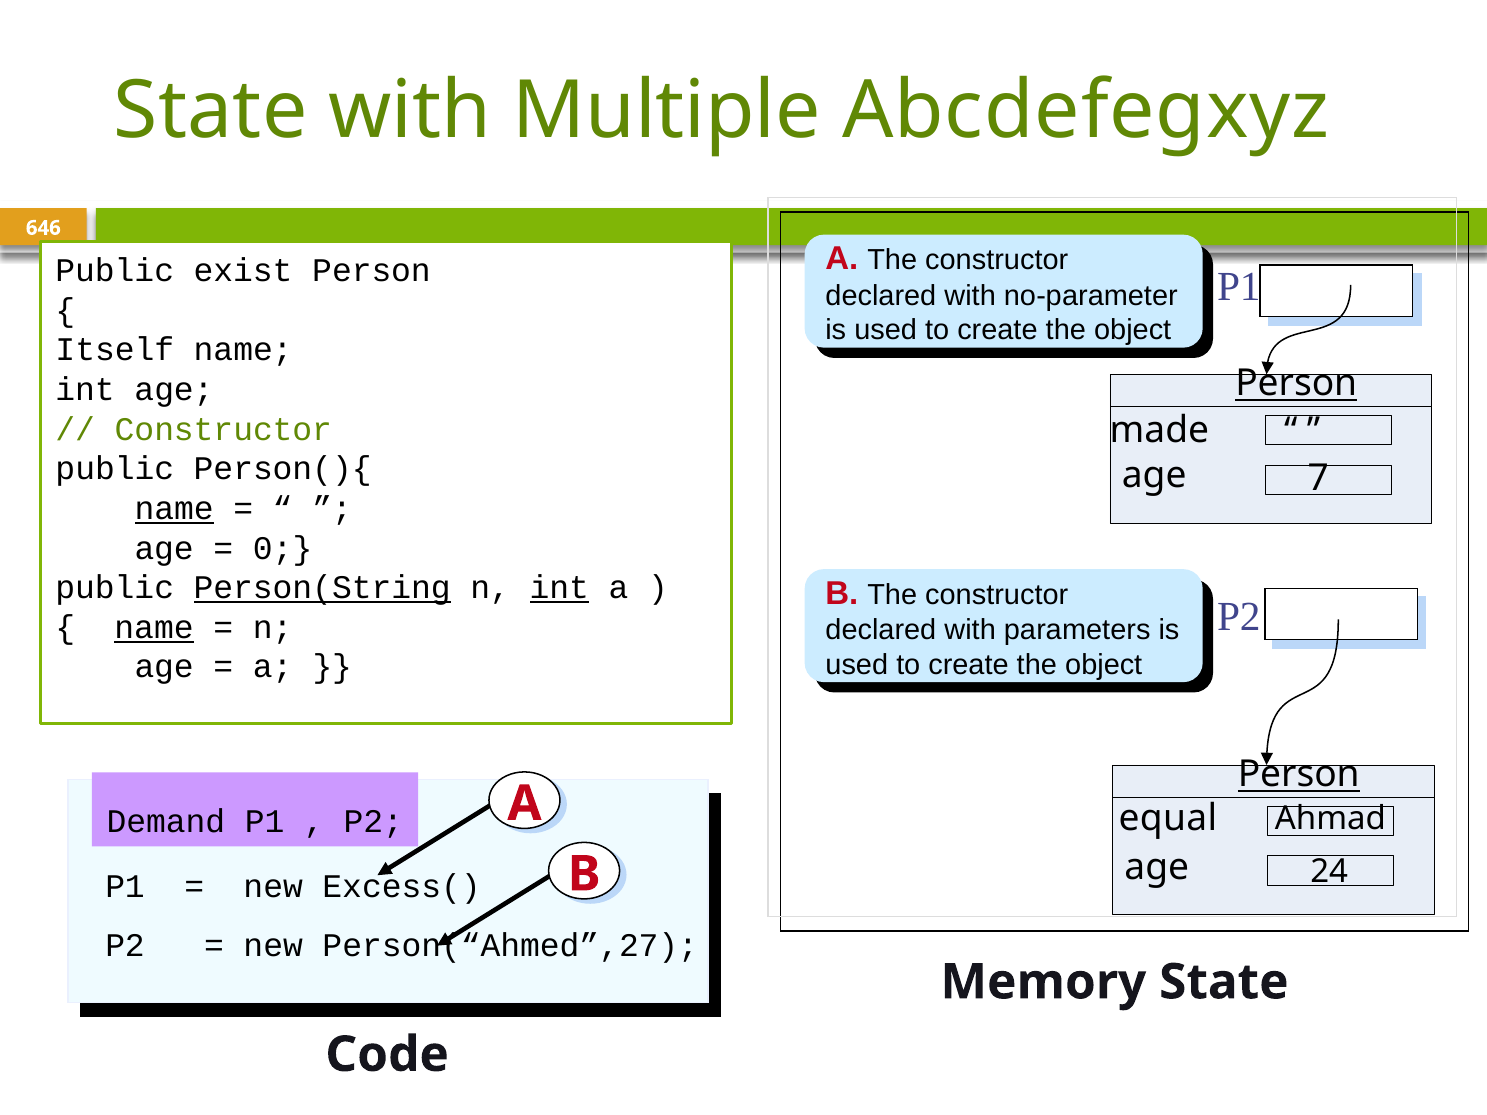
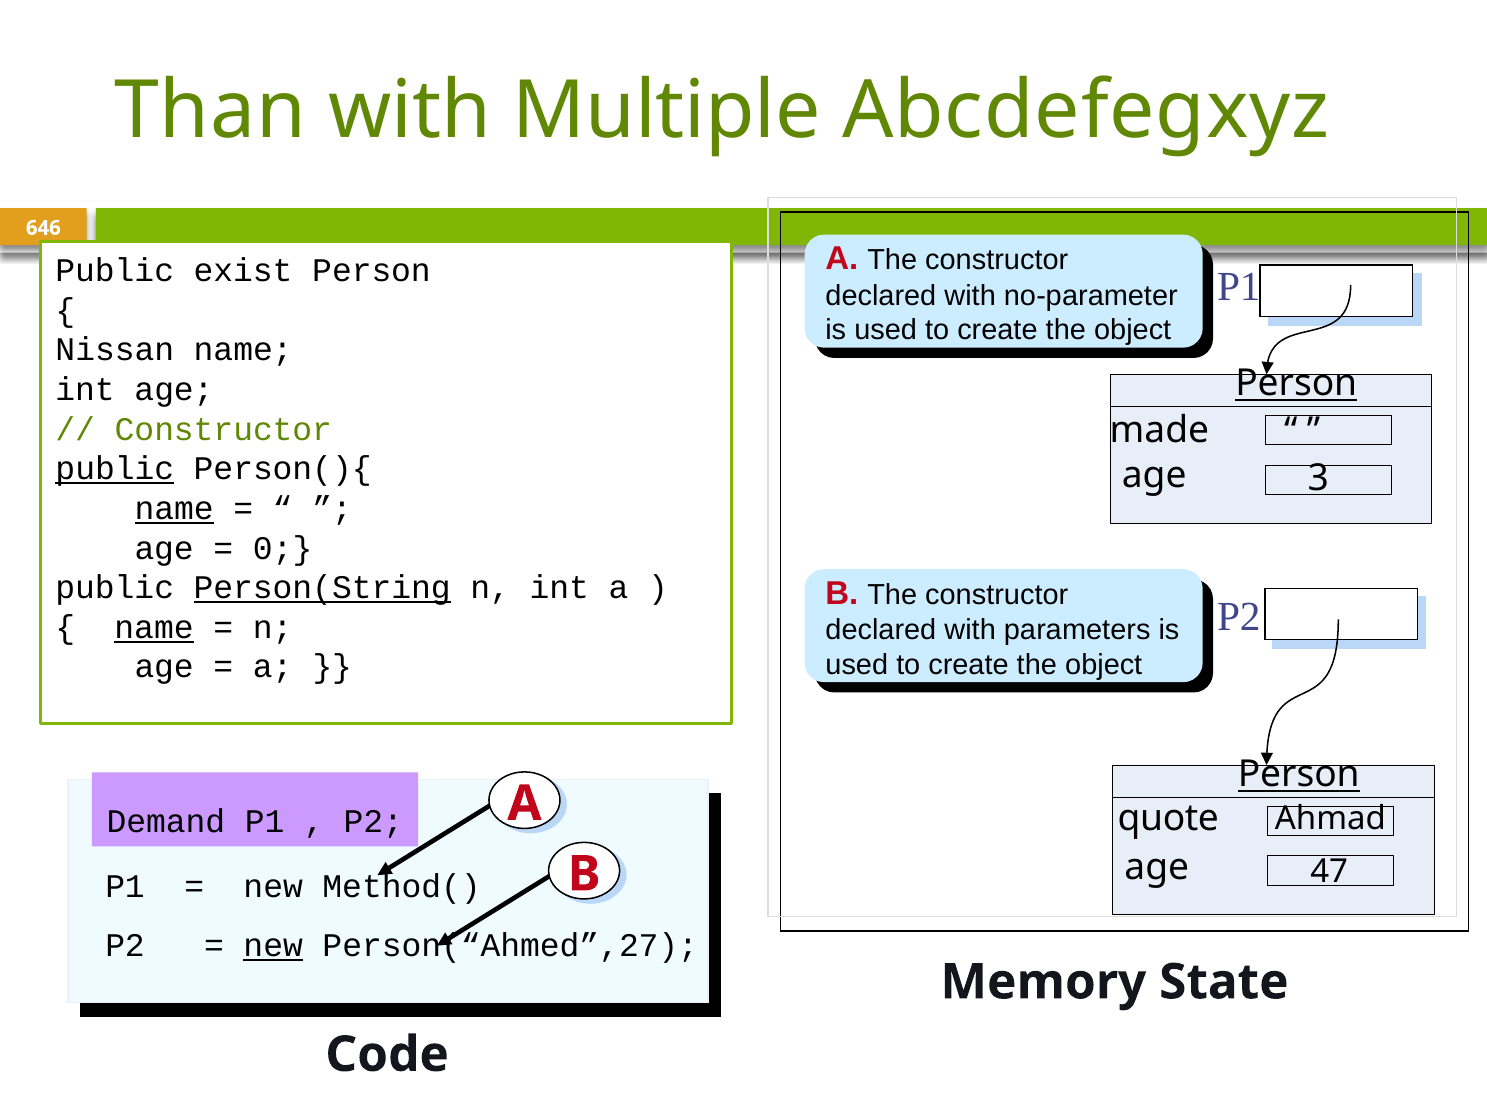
State: State -> Than (210, 111)
Itself: Itself -> Nissan (115, 350)
public underline: none -> present (115, 469)
7: 7 -> 3 (1318, 478)
int underline: present -> none (559, 588)
equal: equal -> quote (1168, 818)
24: 24 -> 47 (1329, 872)
Excess(: Excess( -> Method( (402, 886)
new underline: none -> present (273, 946)
